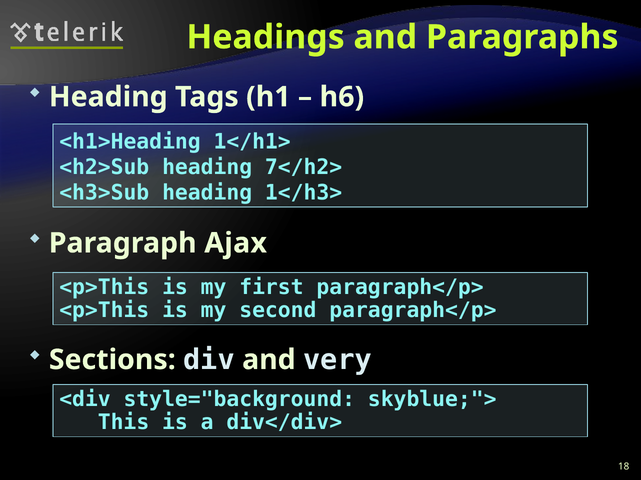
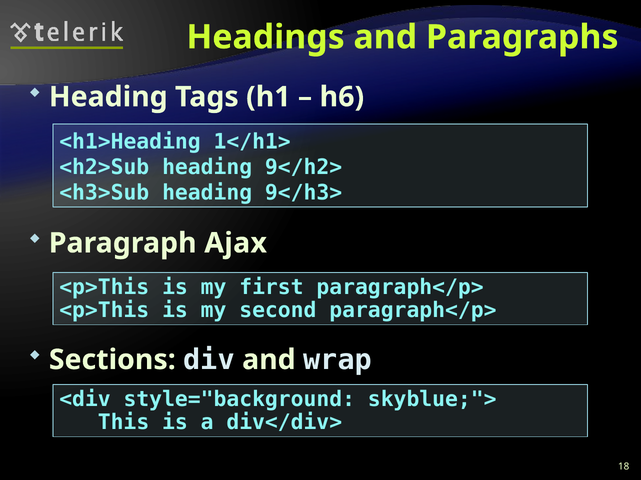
7</h2>: 7</h2> -> 9</h2> (304, 167)
1</h3>: 1</h3> -> 9</h3> (304, 193)
very: very -> wrap (338, 360)
